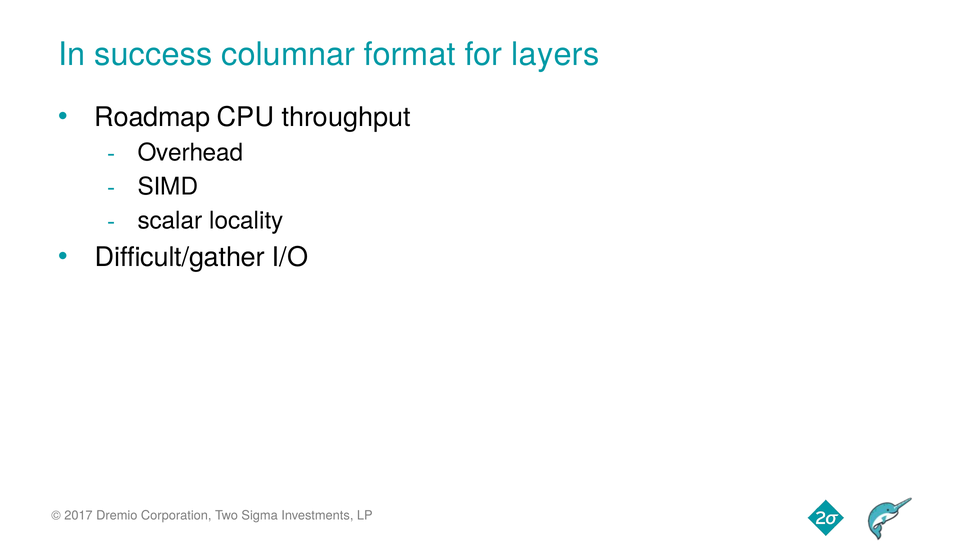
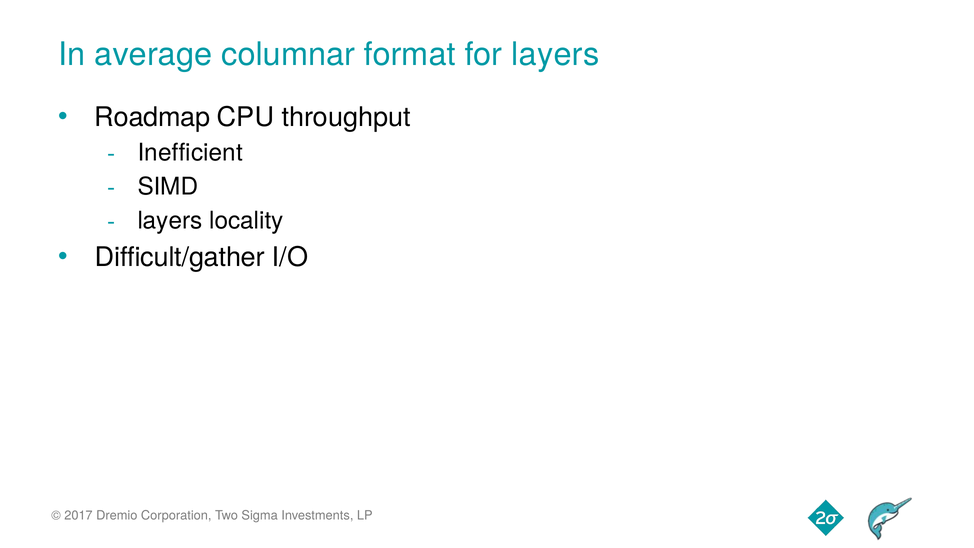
success: success -> average (153, 54)
Overhead: Overhead -> Inefficient (190, 153)
scalar: scalar -> layers (170, 221)
